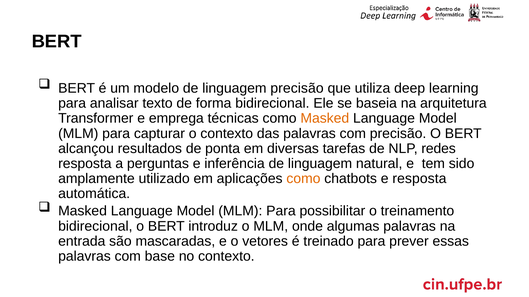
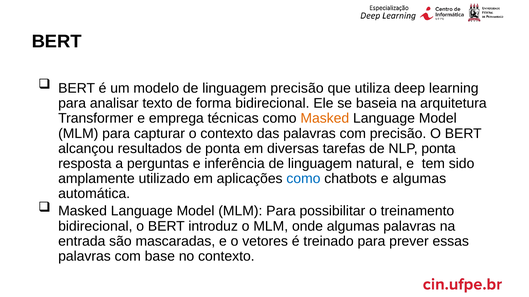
NLP redes: redes -> ponta (439, 149)
como colour: orange -> blue (303, 179)
e resposta: resposta -> algumas (419, 179)
